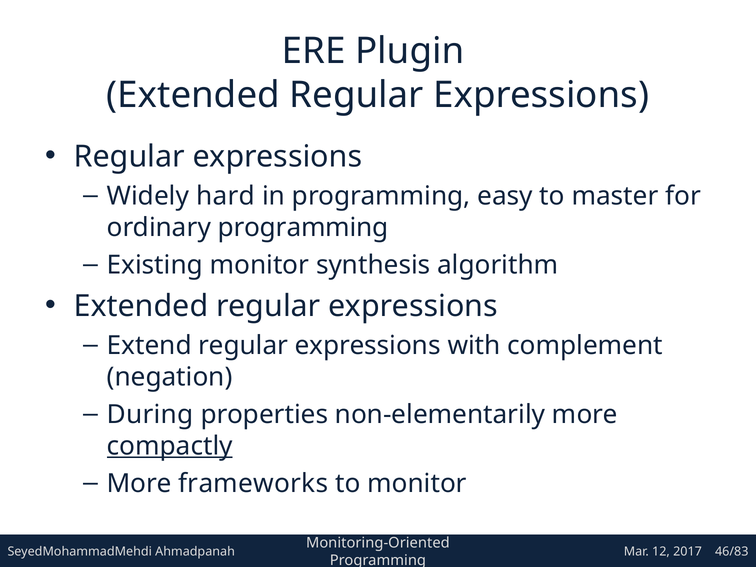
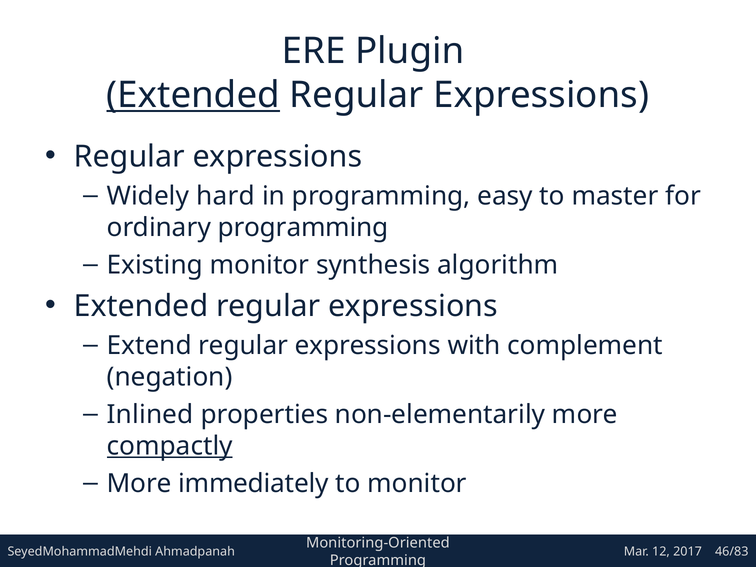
Extended underline: none -> present (193, 95)
During: During -> Inlined (150, 415)
frameworks: frameworks -> immediately (253, 483)
